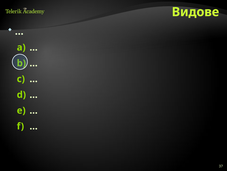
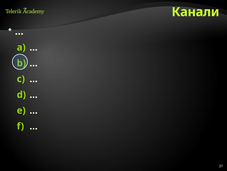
Видове: Видове -> Канали (195, 12)
